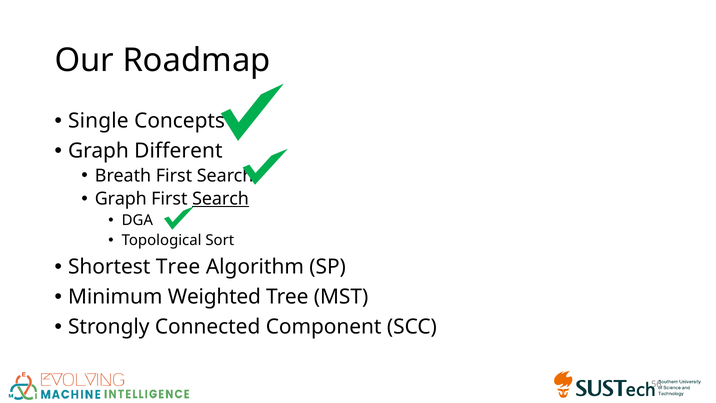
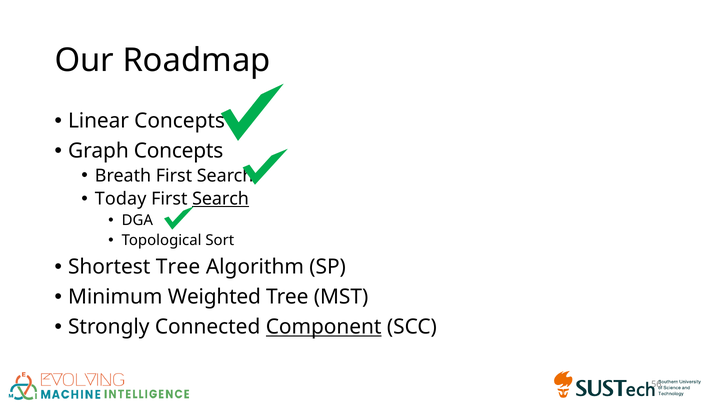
Single: Single -> Linear (98, 121)
Graph Different: Different -> Concepts (179, 151)
Graph: Graph -> Today (121, 199)
Component underline: none -> present (324, 327)
